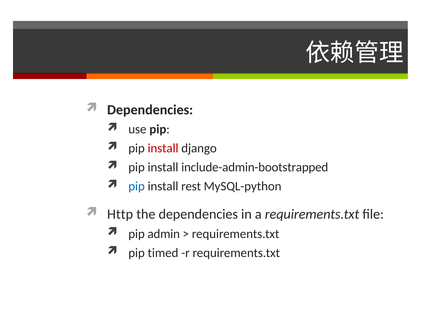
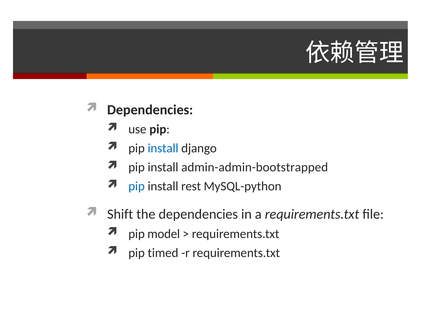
install colour: red -> blue (163, 148)
include-admin-bootstrapped: include-admin-bootstrapped -> admin-admin-bootstrapped (255, 167)
Http: Http -> Shift (120, 214)
admin: admin -> model (164, 234)
